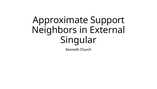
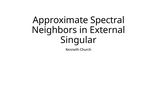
Support: Support -> Spectral (107, 20)
